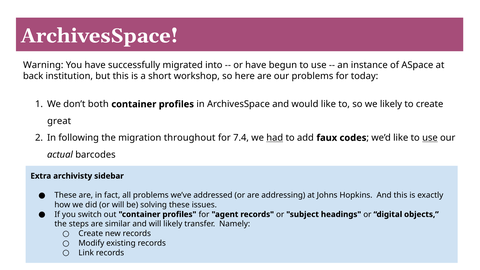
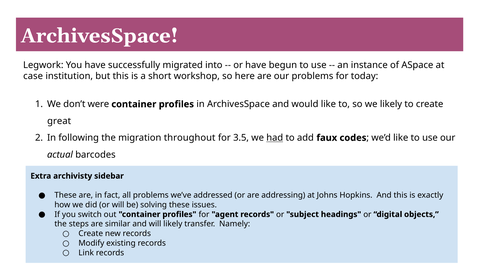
Warning: Warning -> Legwork (43, 65)
back: back -> case (33, 76)
both: both -> were (98, 104)
7.4: 7.4 -> 3.5 (241, 138)
use underline: present -> none (430, 138)
